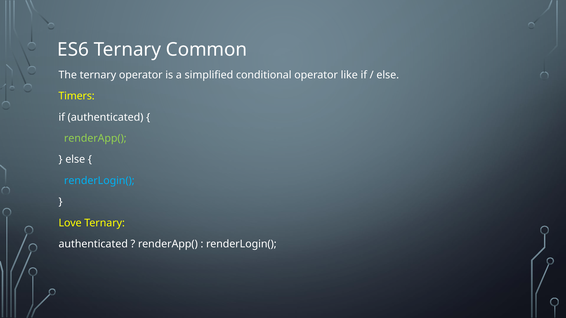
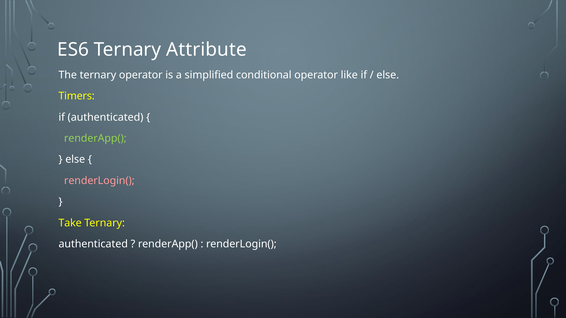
Common: Common -> Attribute (206, 50)
renderLogin( colour: light blue -> pink (99, 181)
Love: Love -> Take (70, 223)
